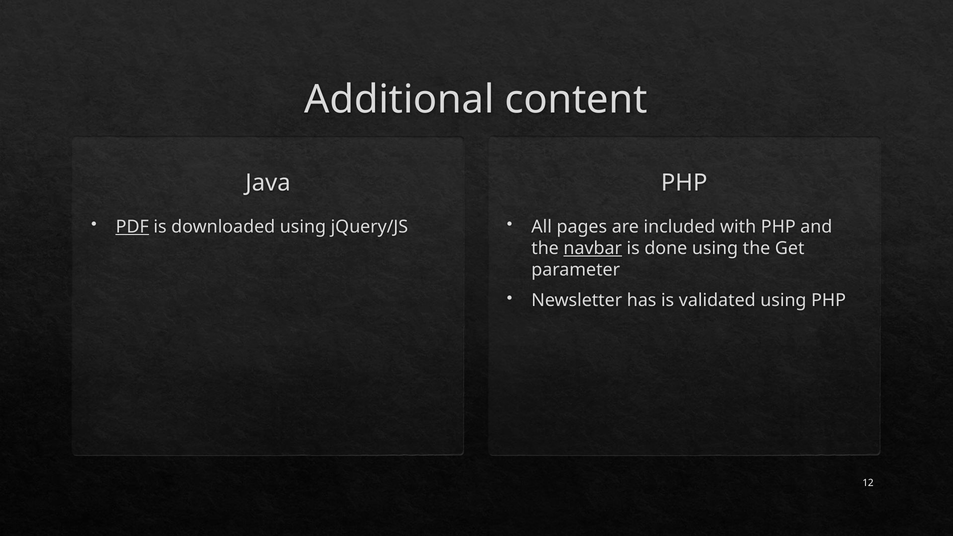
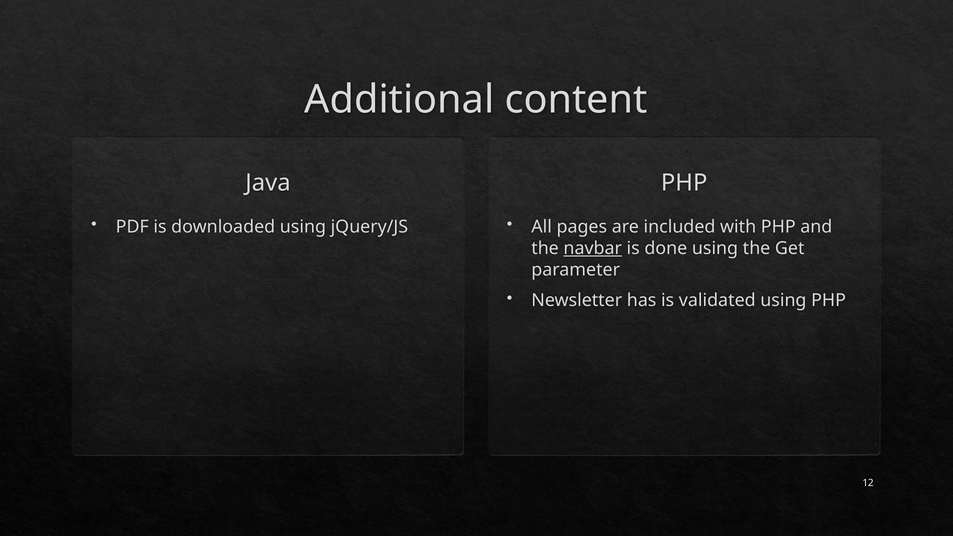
PDF underline: present -> none (132, 227)
